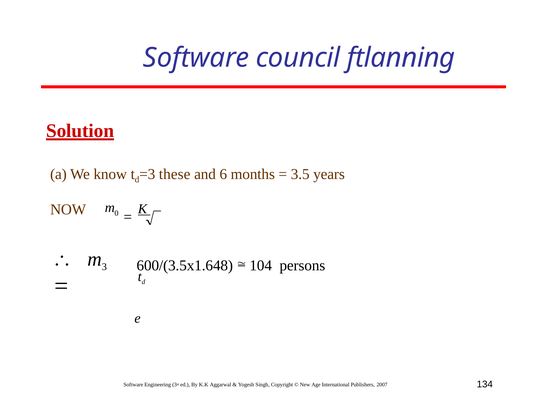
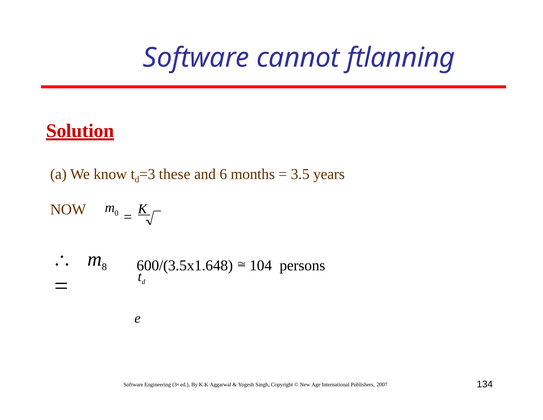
council: council -> cannot (298, 58)
3: 3 -> 8 (104, 266)
